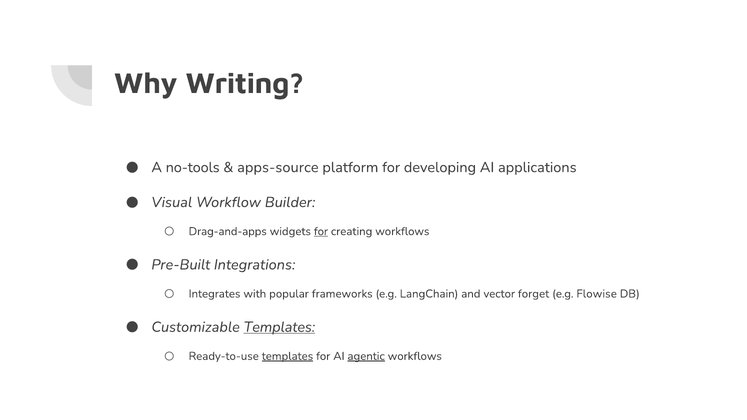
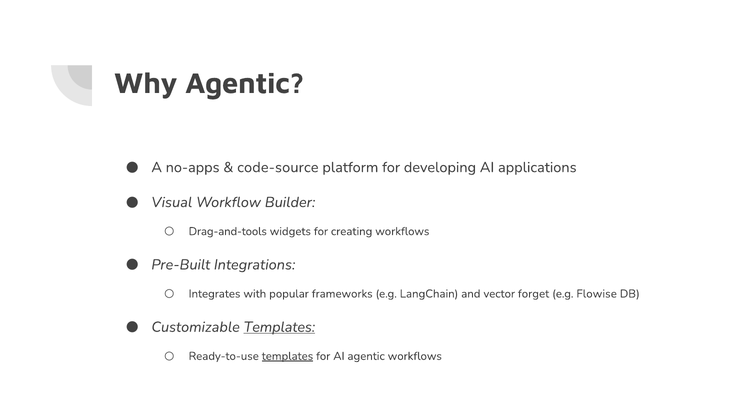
Why Writing: Writing -> Agentic (245, 83)
no-tools: no-tools -> no-apps (193, 167)
apps-source: apps-source -> code-source (278, 167)
Drag-and-apps: Drag-and-apps -> Drag-and-tools (228, 231)
for underline: present -> none (321, 231)
agentic underline: present -> none (366, 356)
